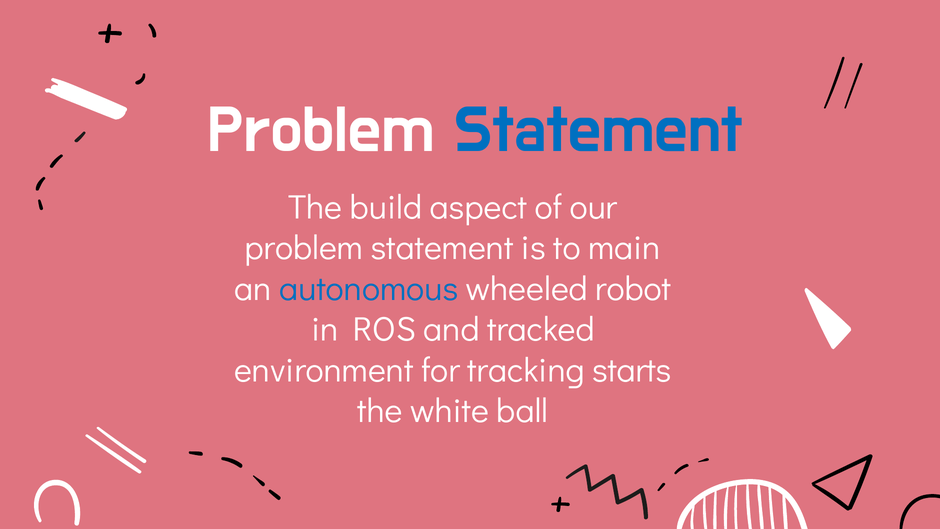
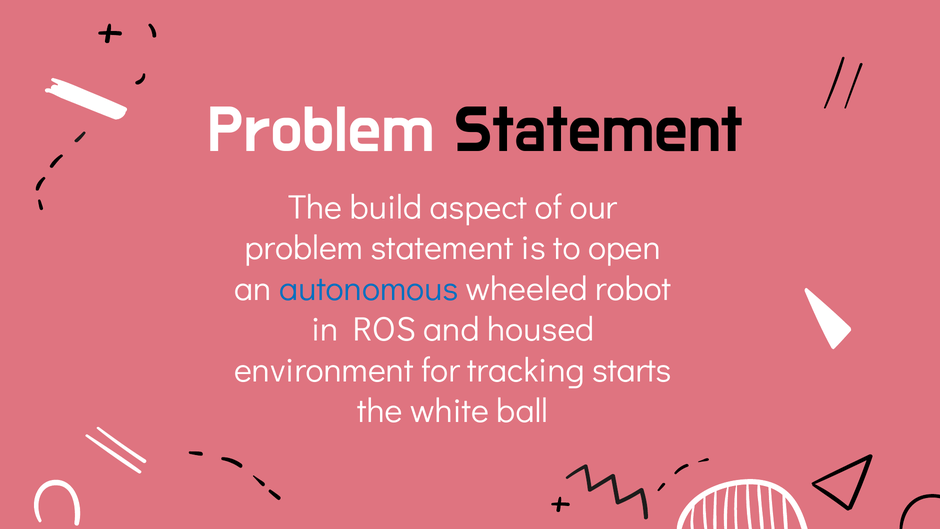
Statement colour: blue -> black (599, 130)
main: main -> open (625, 248)
tracked: tracked -> housed (541, 330)
